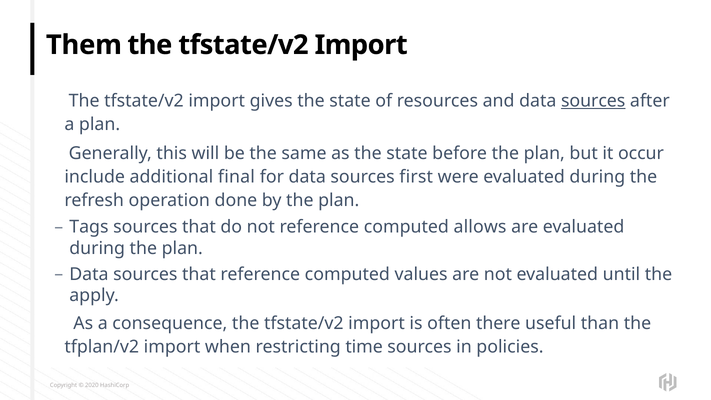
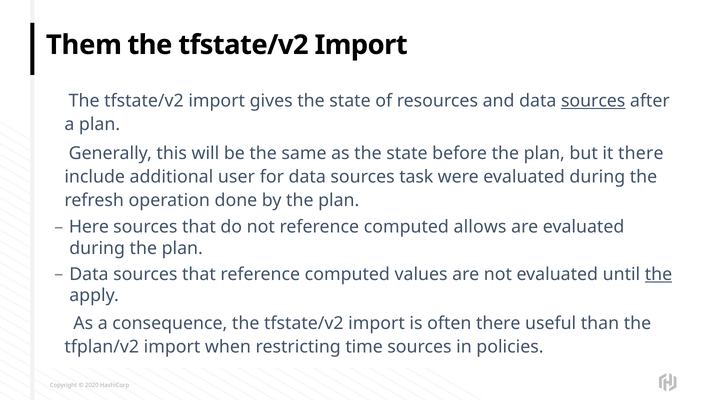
it occur: occur -> there (641, 153)
final: final -> user (236, 177)
first: first -> task (416, 177)
Tags: Tags -> Here (89, 227)
the underline: none -> present (659, 274)
